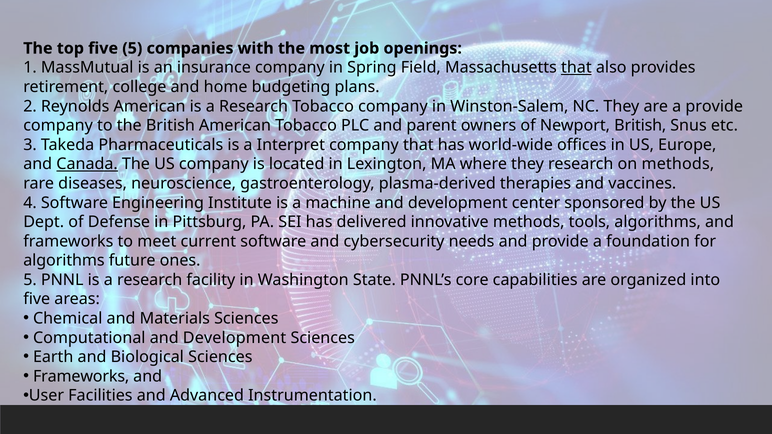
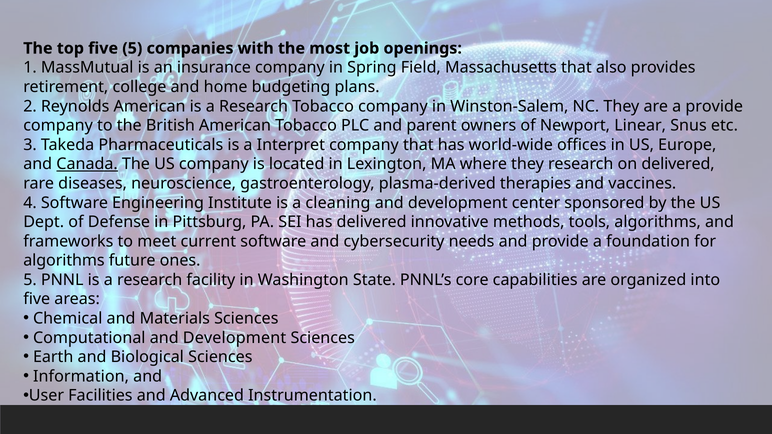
that underline: present -> none (576, 68)
Newport British: British -> Linear (640, 126)
on methods: methods -> delivered (678, 164)
machine: machine -> cleaning (338, 203)
Frameworks: Frameworks -> Information (81, 377)
